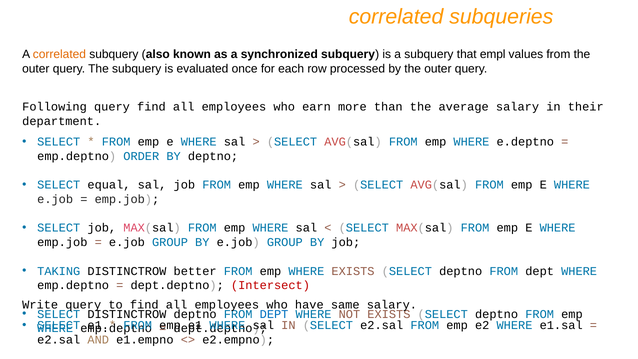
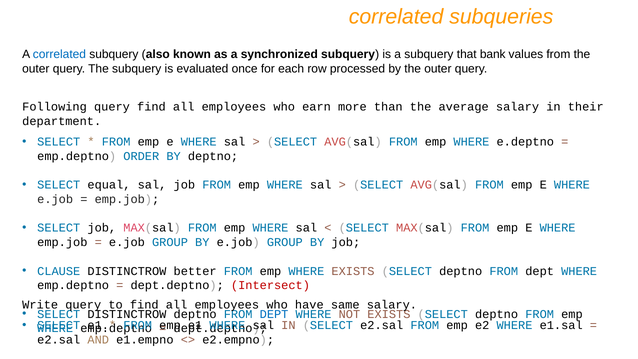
correlated colour: orange -> blue (59, 54)
empl: empl -> bank (493, 54)
TAKING: TAKING -> CLAUSE (59, 271)
